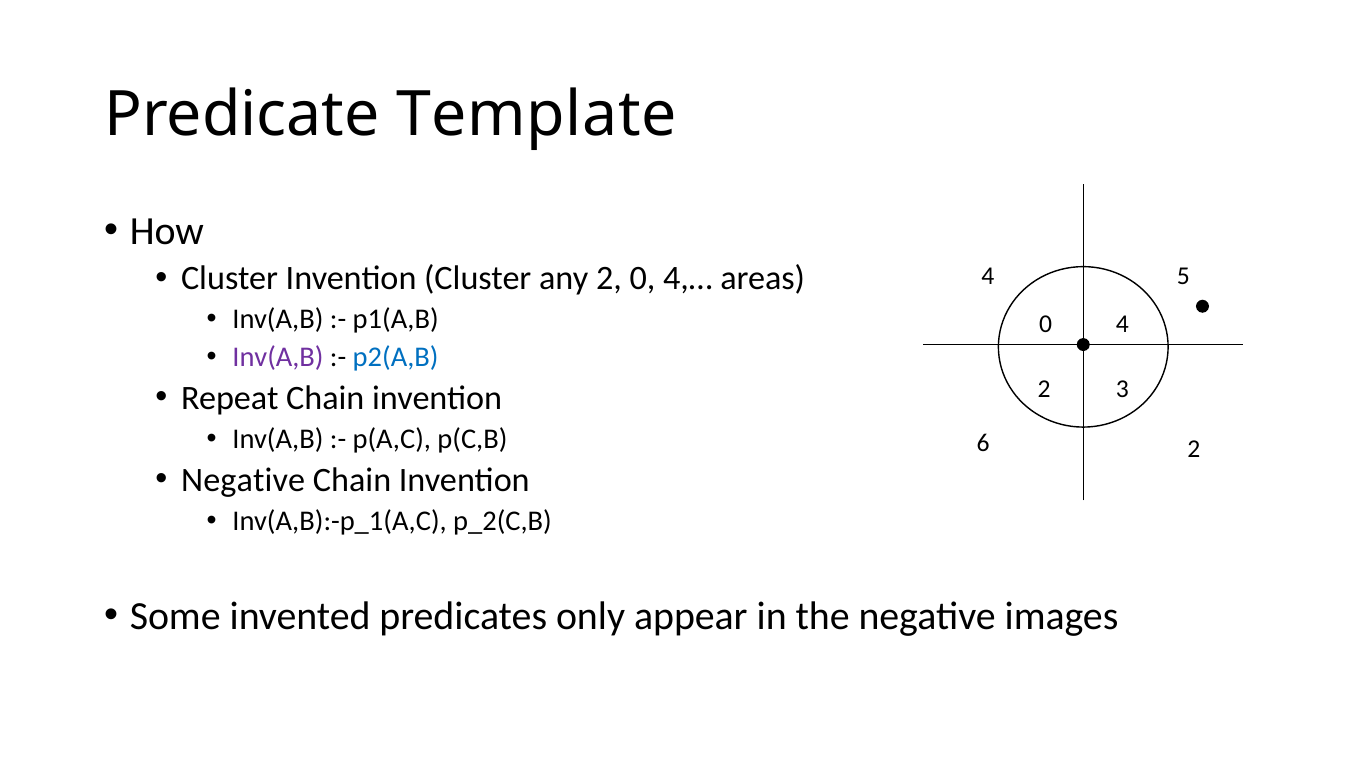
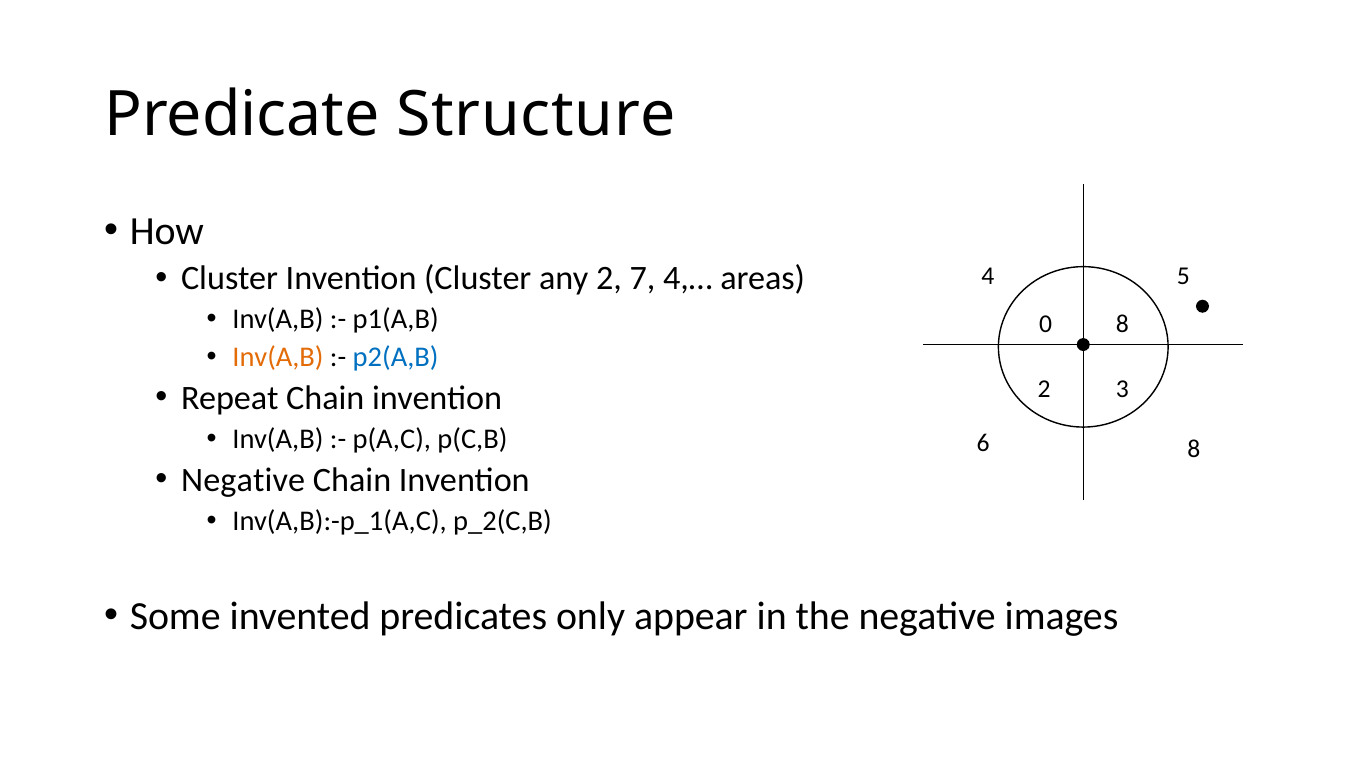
Template: Template -> Structure (536, 115)
2 0: 0 -> 7 (643, 278)
0 4: 4 -> 8 (1122, 324)
Inv(A,B colour: purple -> orange (278, 357)
6 2: 2 -> 8 (1194, 449)
